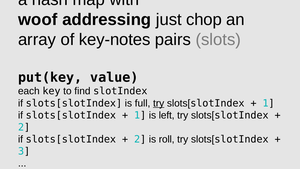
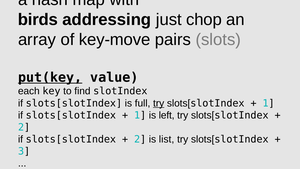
woof: woof -> birds (38, 20)
key-notes: key-notes -> key-move (115, 40)
put(key underline: none -> present (50, 77)
roll: roll -> list (167, 139)
